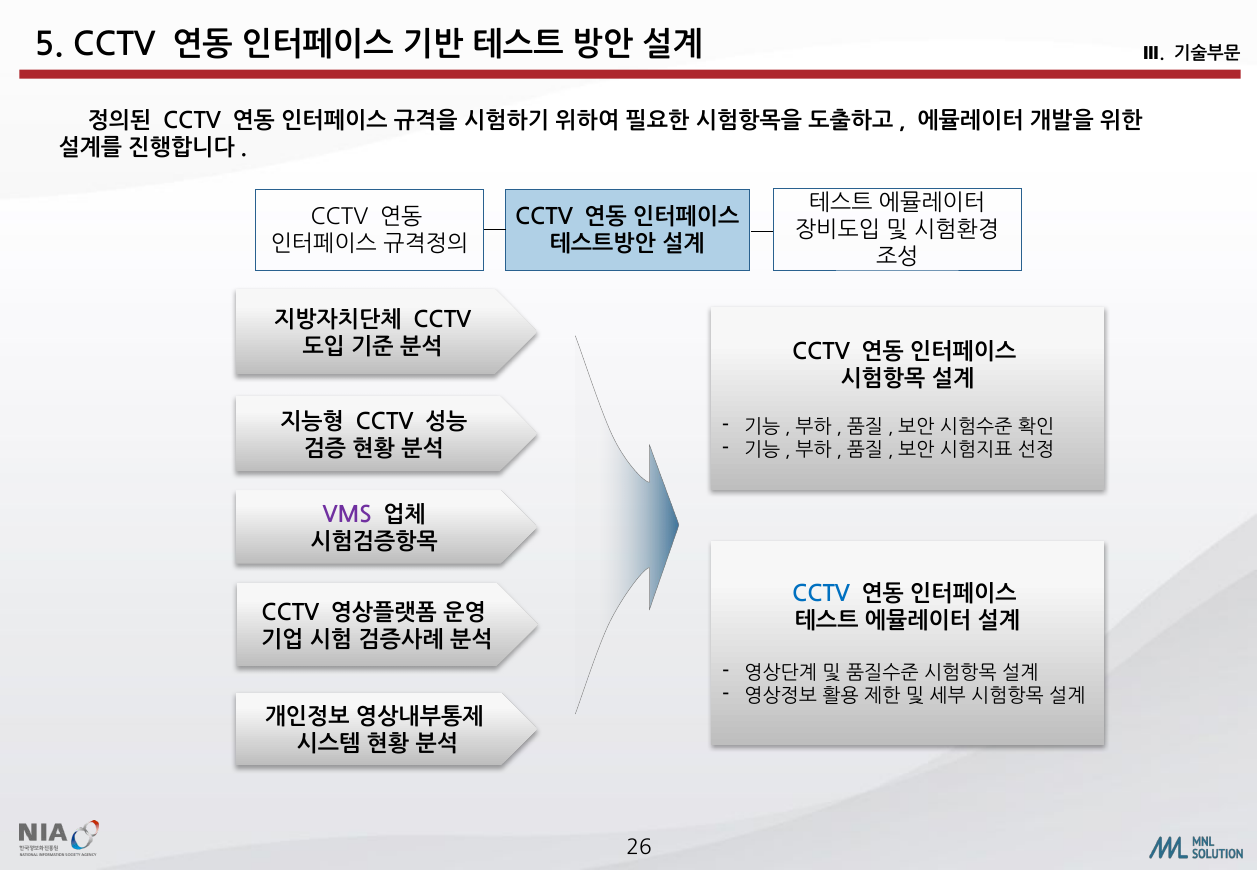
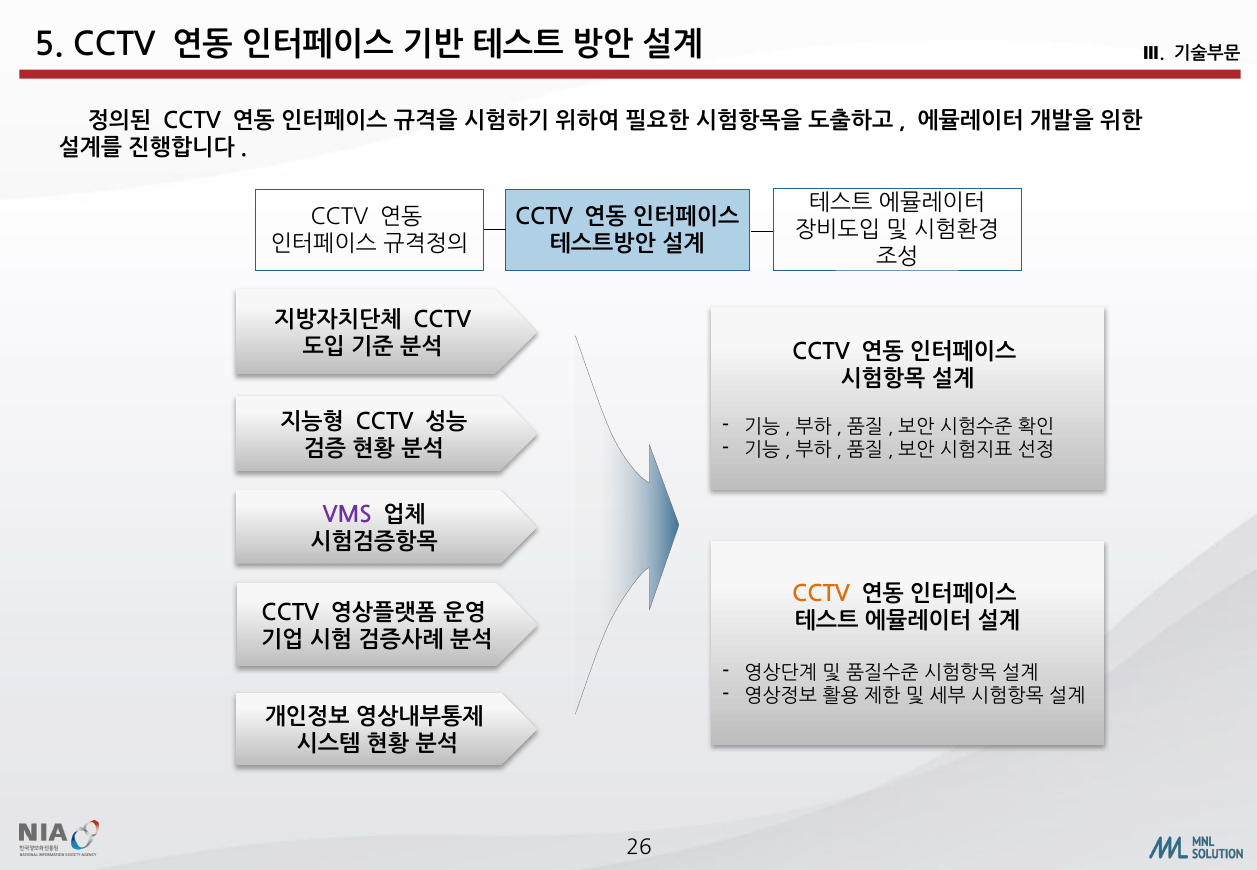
CCTV colour: blue -> orange (821, 594)
